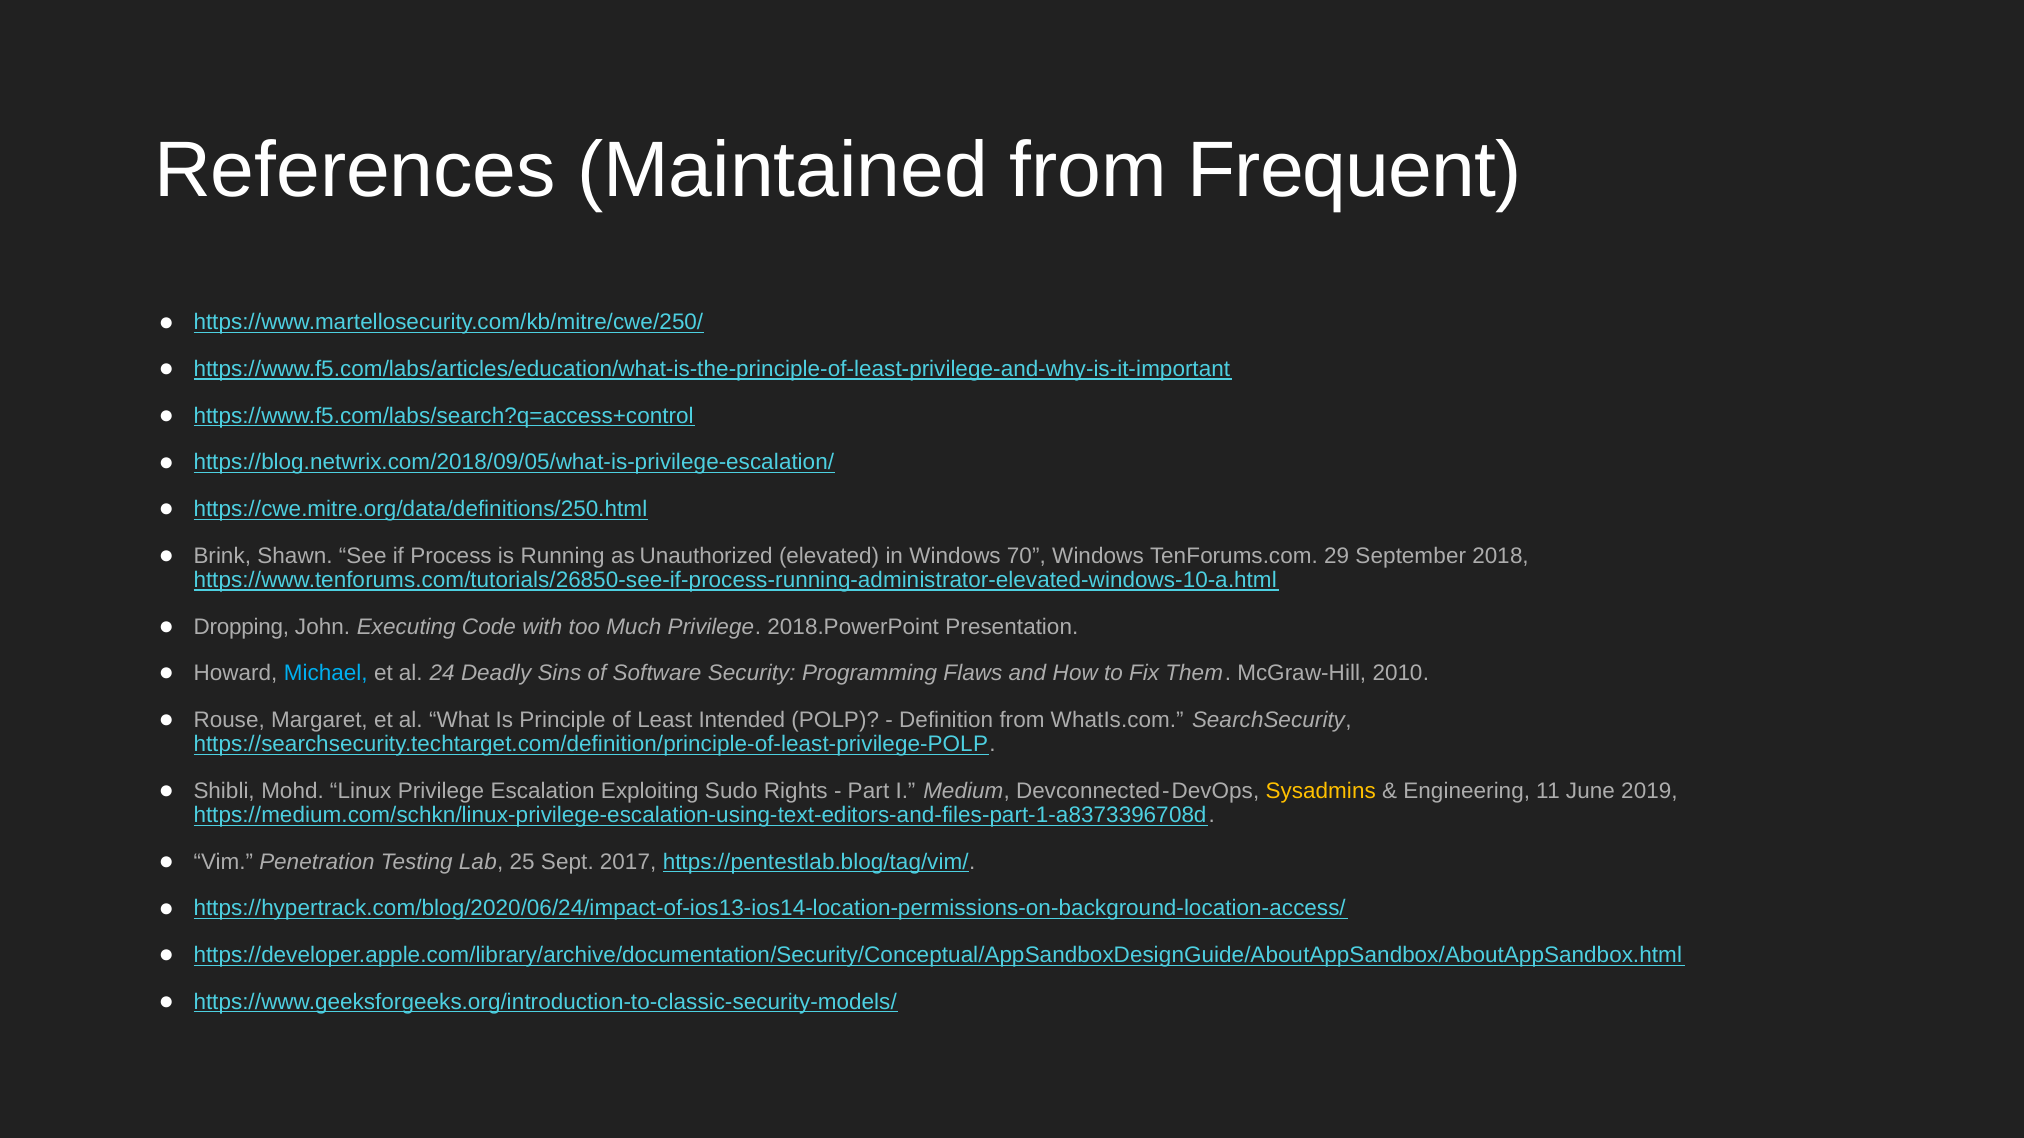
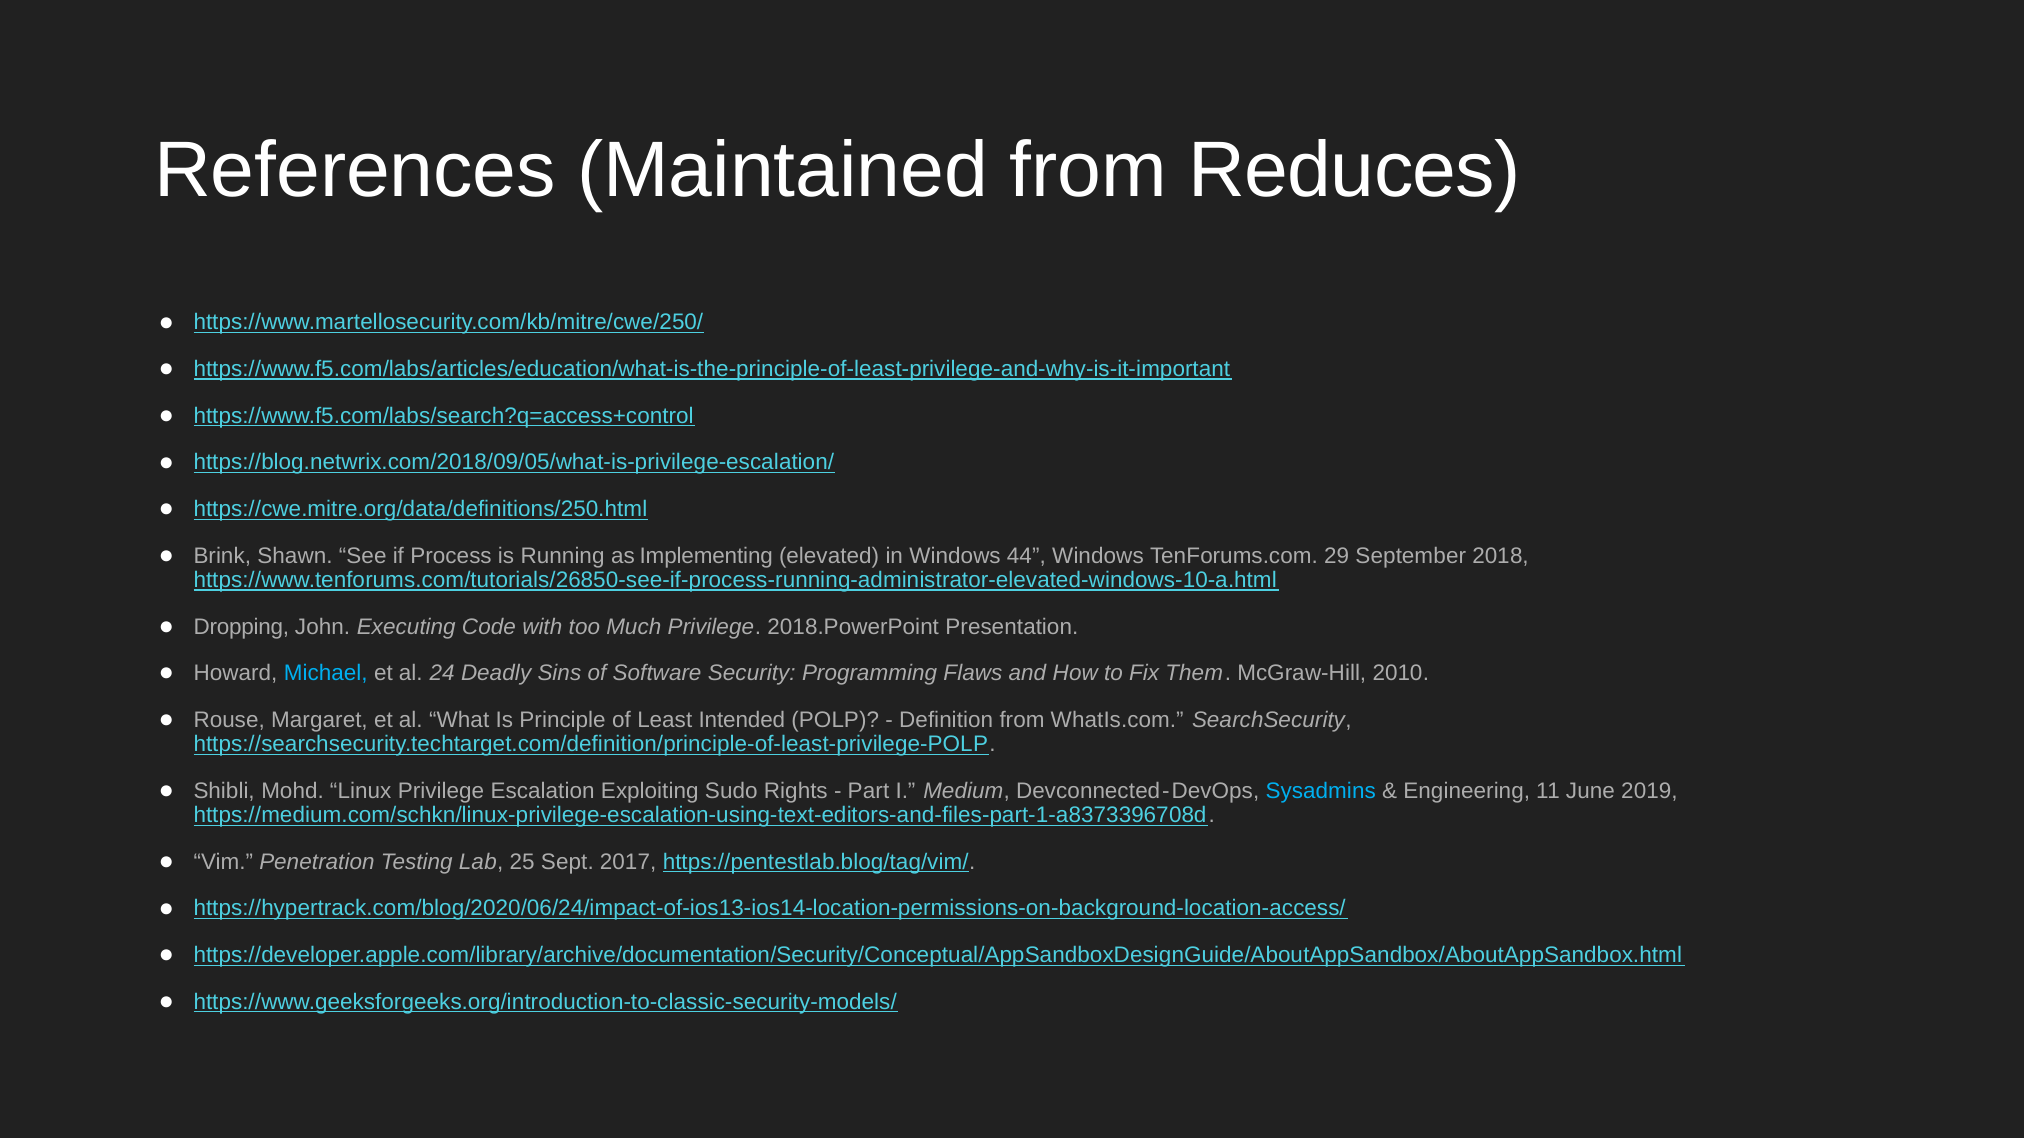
Frequent: Frequent -> Reduces (1355, 170)
Unauthorized: Unauthorized -> Implementing (706, 556)
70: 70 -> 44 (1026, 556)
Sysadmins colour: yellow -> light blue (1321, 791)
